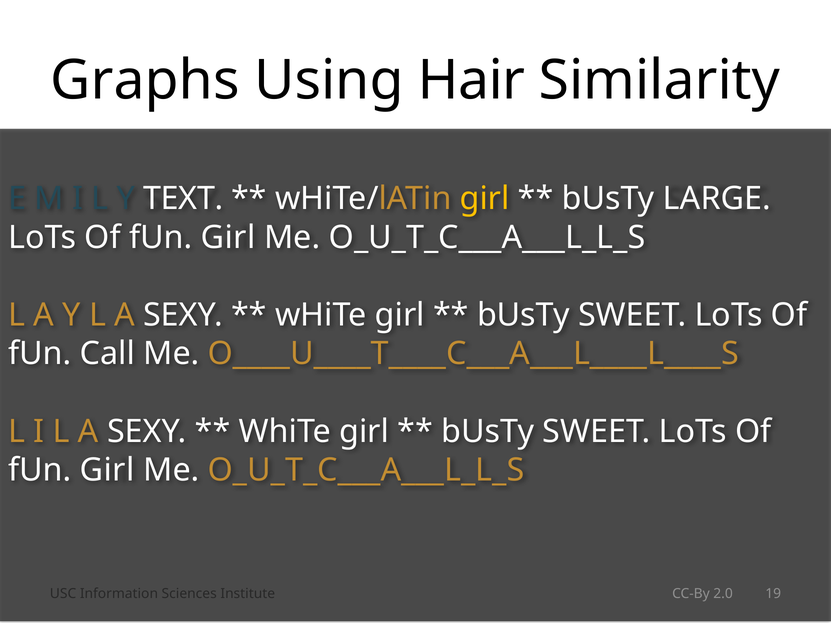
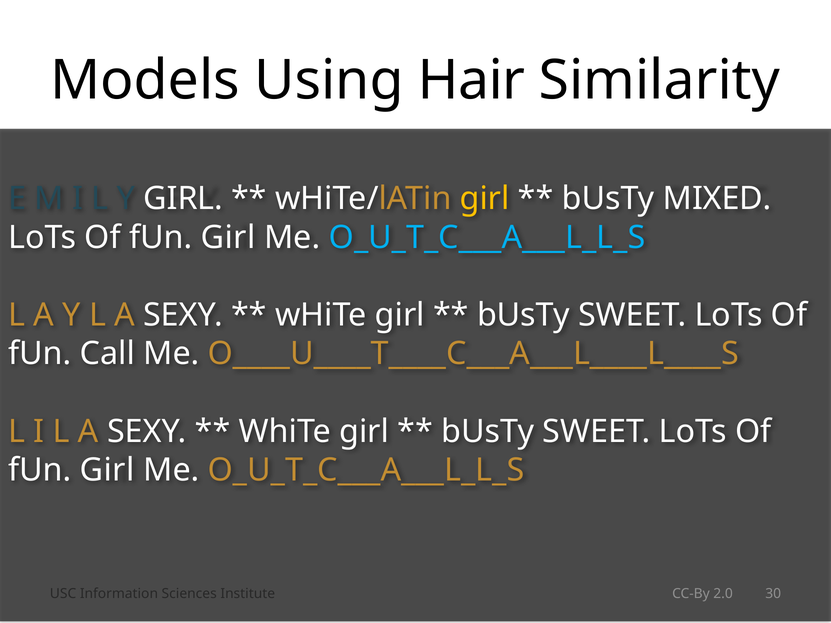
Graphs: Graphs -> Models (145, 81)
Y TEXT: TEXT -> GIRL (183, 199)
LARGE: LARGE -> MIXED (717, 199)
O_U_T_C___A___L_L_S colour: white -> light blue (487, 238)
19: 19 -> 30 (773, 594)
